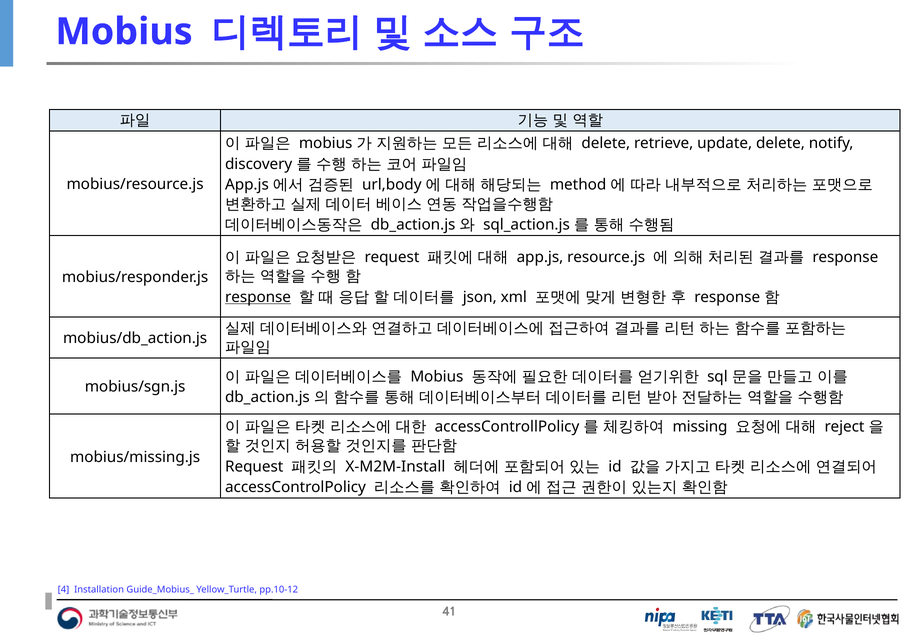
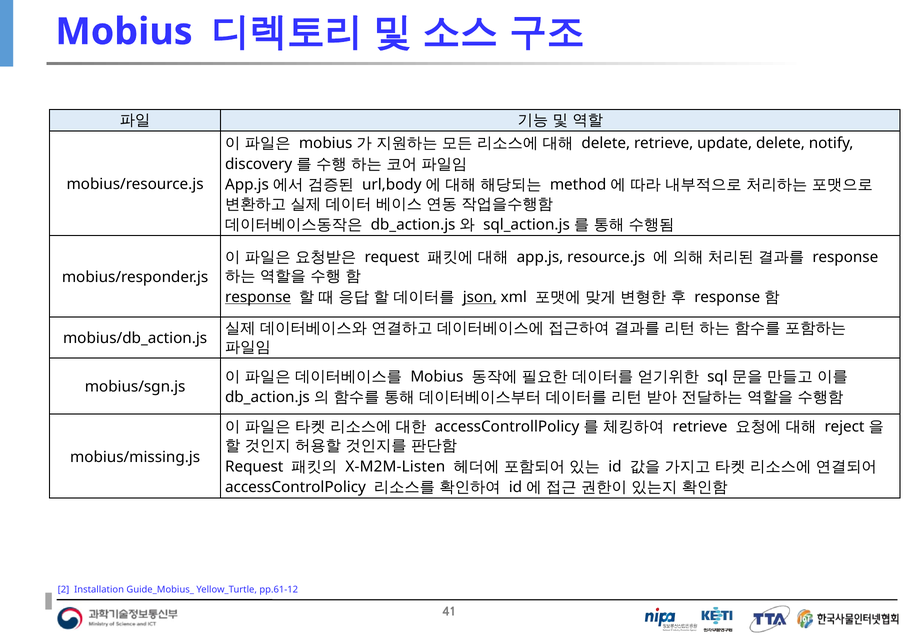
json underline: none -> present (480, 297)
missing: missing -> retrieve (700, 427)
X-M2M-Install: X-M2M-Install -> X-M2M-Listen (395, 467)
4: 4 -> 2 (63, 590)
pp.10-12: pp.10-12 -> pp.61-12 (279, 590)
